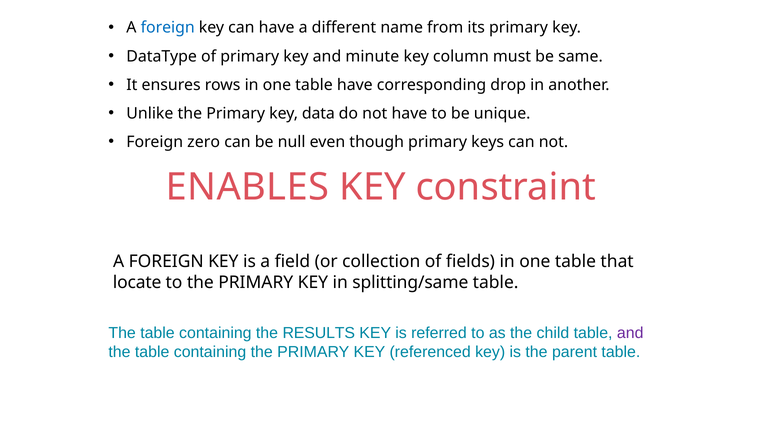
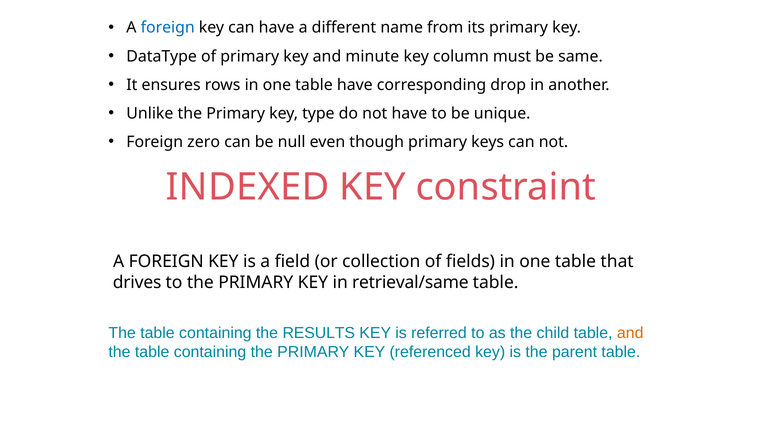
data: data -> type (318, 113)
ENABLES: ENABLES -> INDEXED (248, 187)
locate: locate -> drives (137, 282)
splitting/same: splitting/same -> retrieval/same (410, 282)
and colour: purple -> orange (630, 333)
